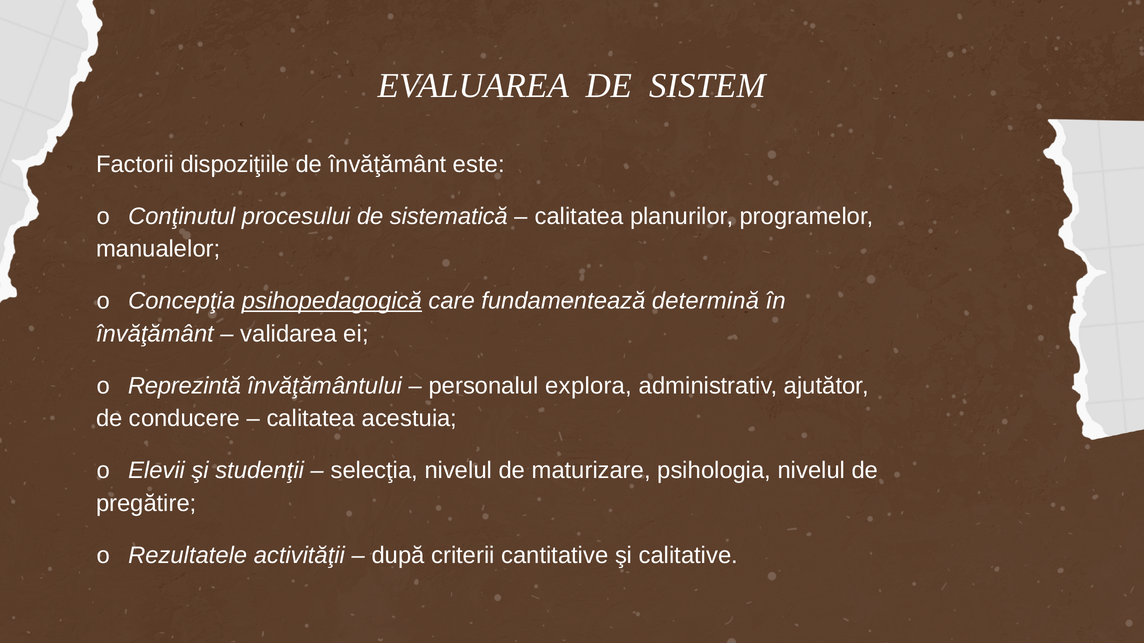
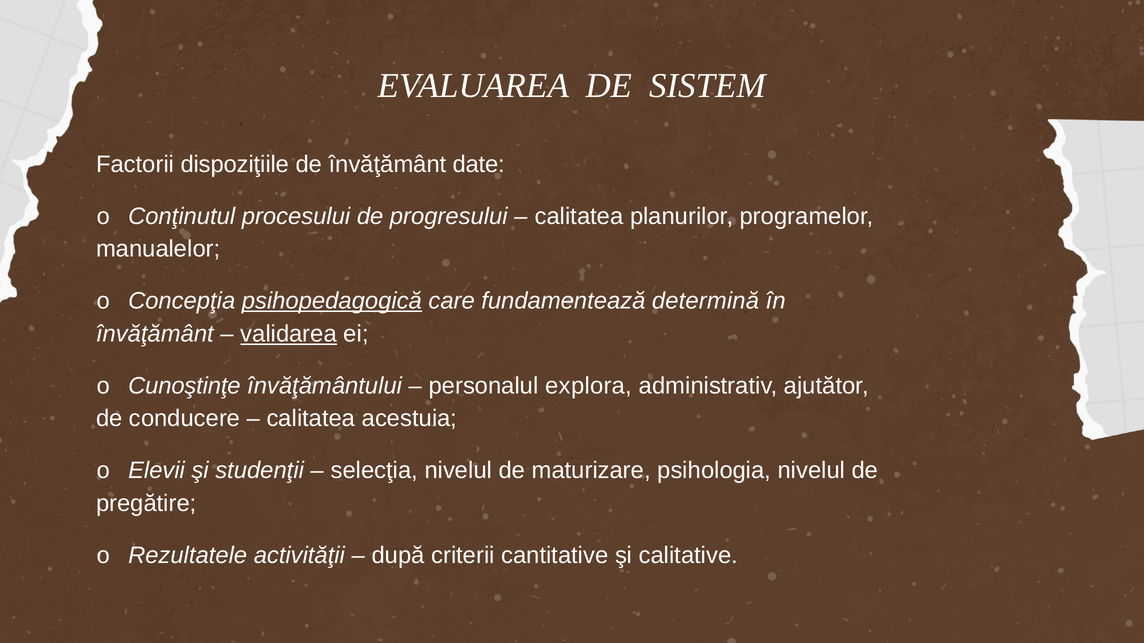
este: este -> date (479, 165)
sistematică: sistematică -> progresului (449, 216)
validarea underline: none -> present (289, 334)
Reprezintă: Reprezintă -> Cunoştinţe (184, 386)
